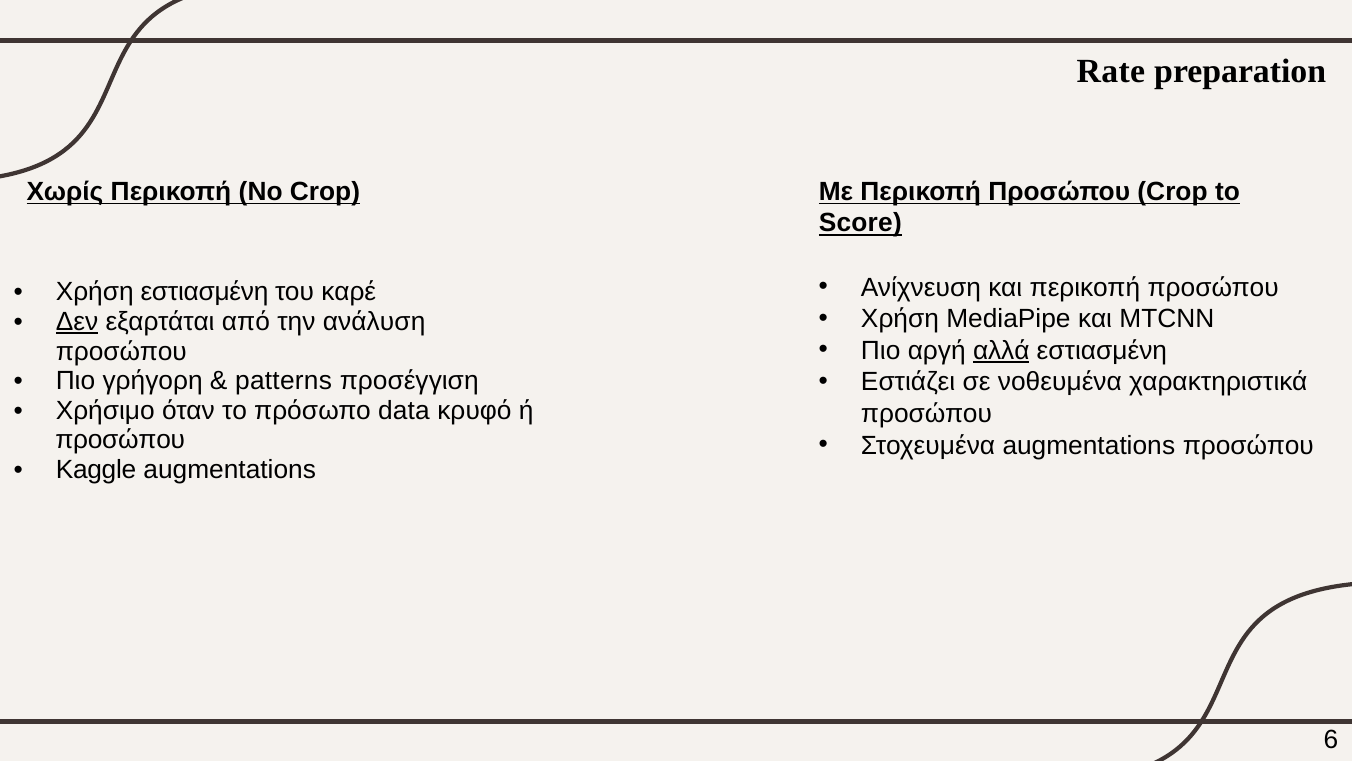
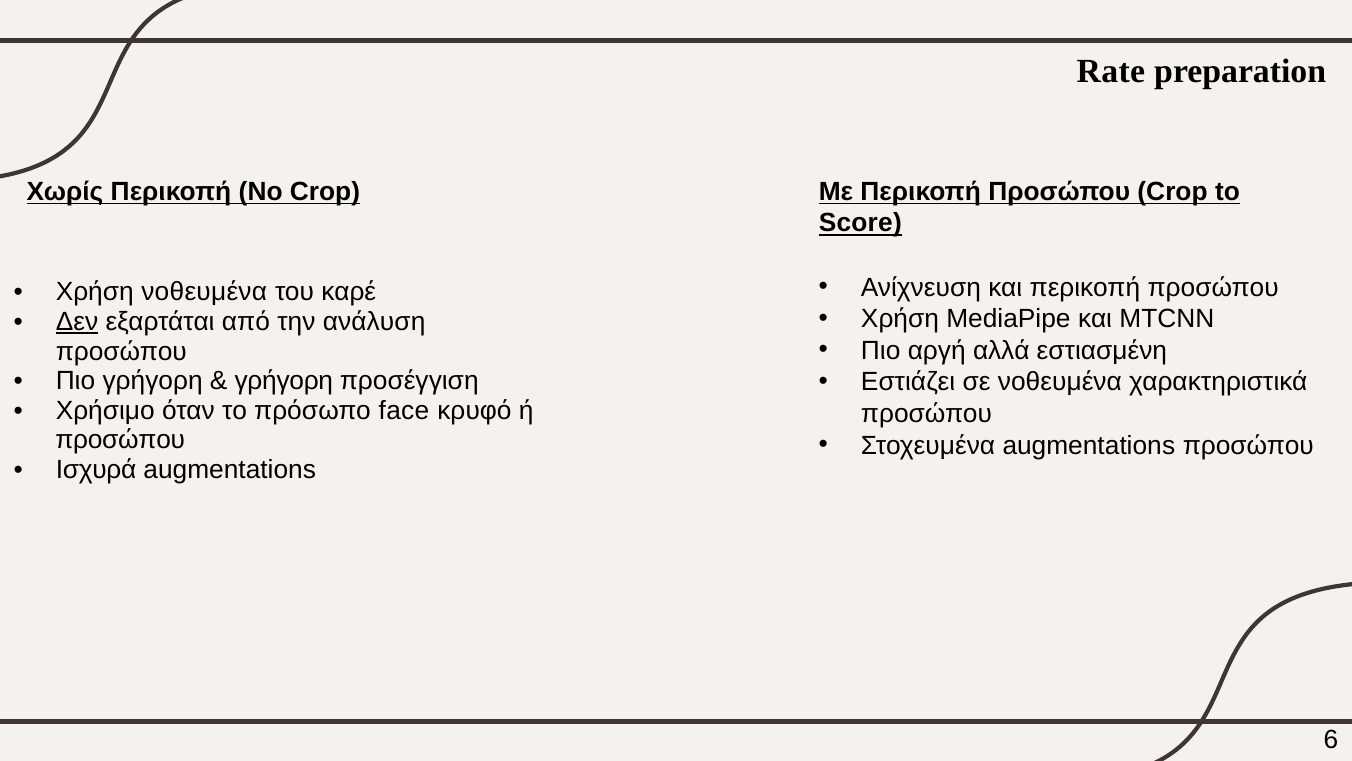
Χρήση εστιασμένη: εστιασμένη -> νοθευμένα (204, 292)
αλλά underline: present -> none (1001, 350)
patterns: patterns -> γρήγορη (284, 381)
data: data -> face (404, 410)
Kaggle: Kaggle -> Ισχυρά (96, 469)
